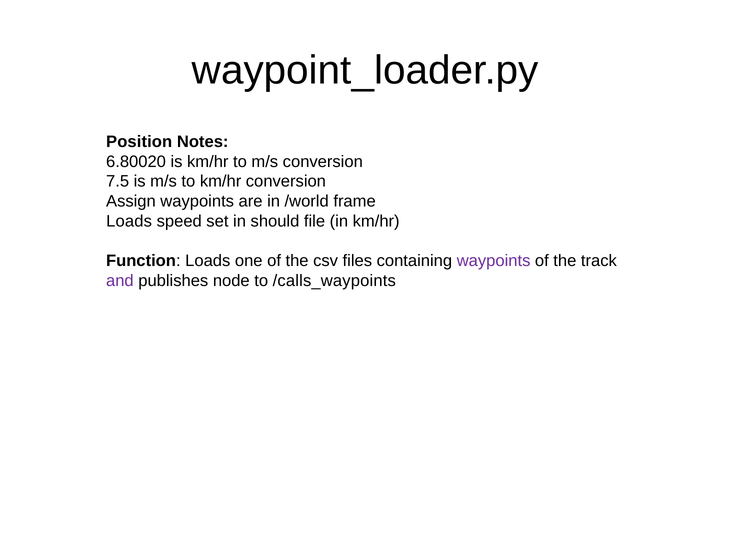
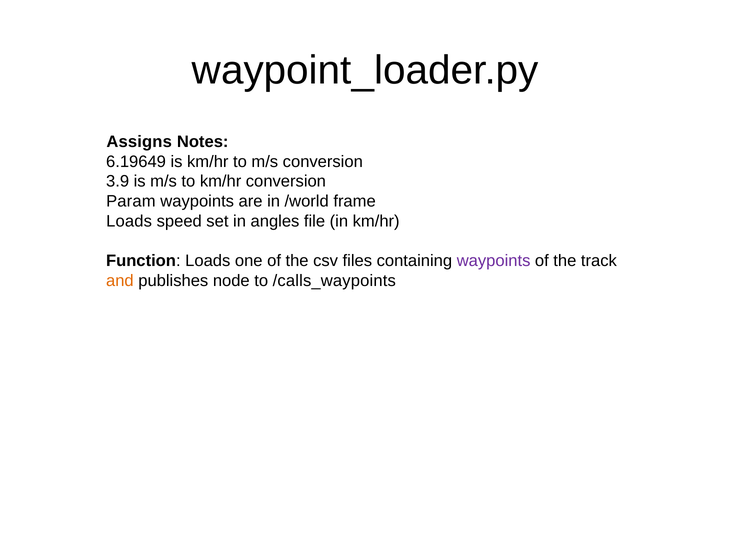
Position: Position -> Assigns (139, 142)
6.80020: 6.80020 -> 6.19649 (136, 162)
7.5: 7.5 -> 3.9 (118, 182)
Assign: Assign -> Param (131, 201)
should: should -> angles (275, 221)
and colour: purple -> orange (120, 281)
